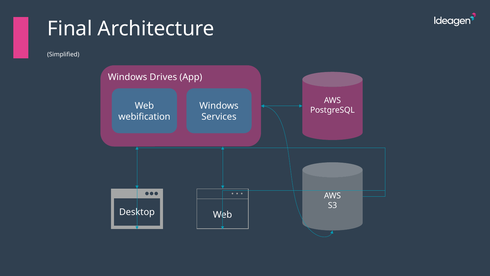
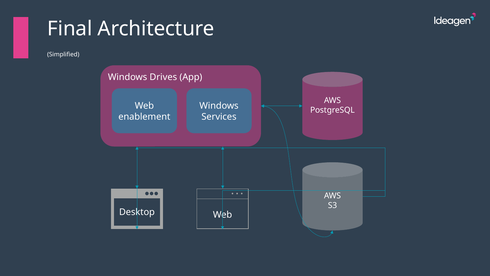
webification: webification -> enablement (144, 117)
